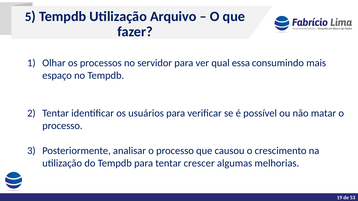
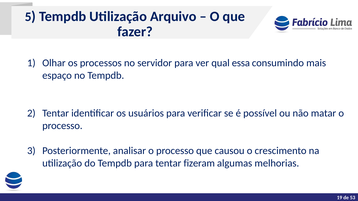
crescer: crescer -> fizeram (199, 163)
